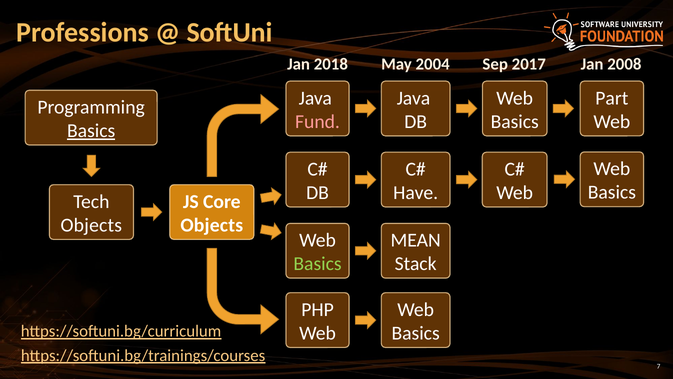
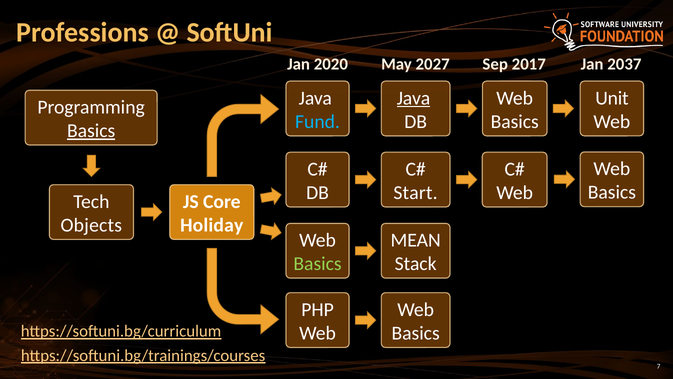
2018: 2018 -> 2020 (331, 64)
2004: 2004 -> 2027 (433, 64)
2008: 2008 -> 2037 (624, 64)
Java underline: none -> present (413, 98)
Part: Part -> Unit (612, 98)
Fund colour: pink -> light blue (318, 122)
Have: Have -> Start (416, 193)
Objects: Objects -> Holiday (212, 225)
